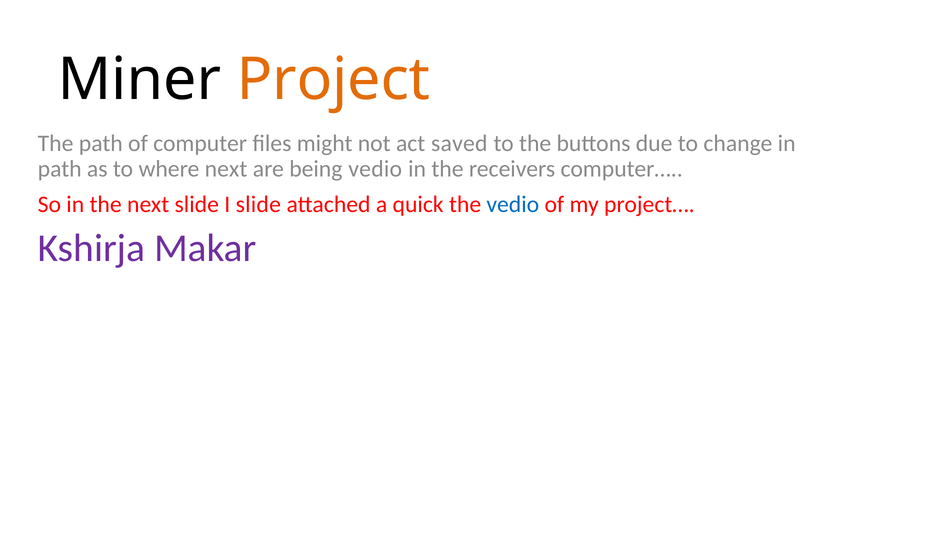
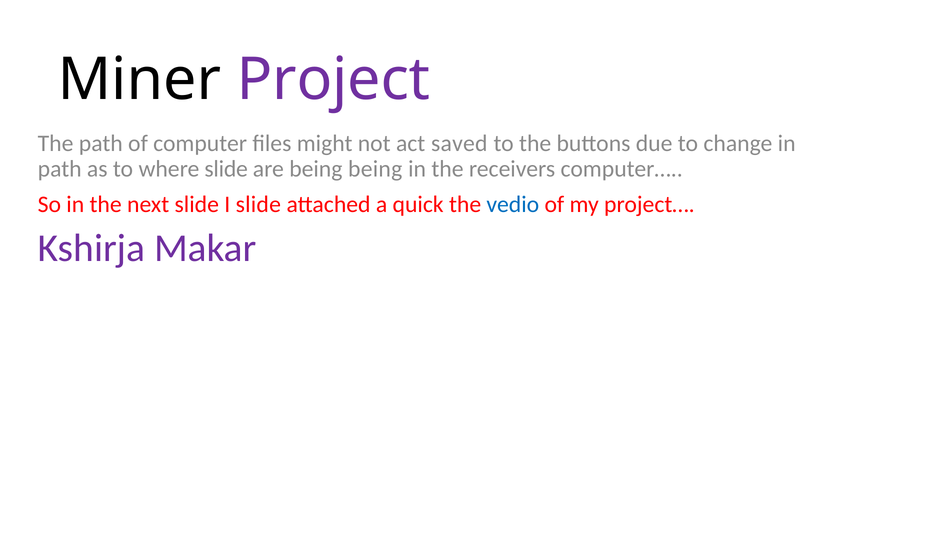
Project colour: orange -> purple (333, 80)
where next: next -> slide (226, 169)
being vedio: vedio -> being (375, 169)
